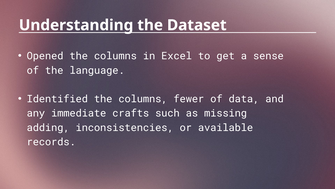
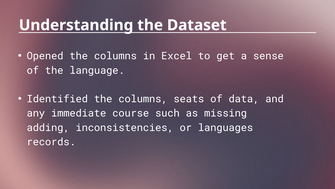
fewer: fewer -> seats (189, 99)
crafts: crafts -> course (131, 113)
available: available -> languages (226, 127)
